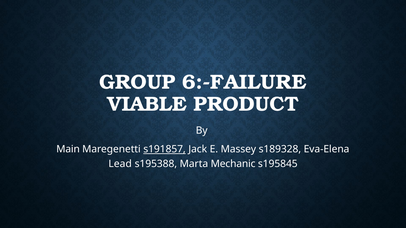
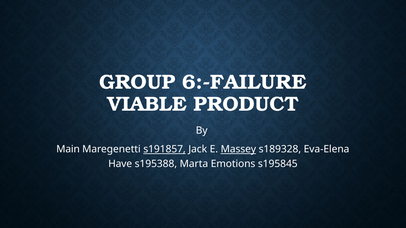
Massey underline: none -> present (238, 150)
Lead: Lead -> Have (120, 164)
Mechanic: Mechanic -> Emotions (233, 164)
